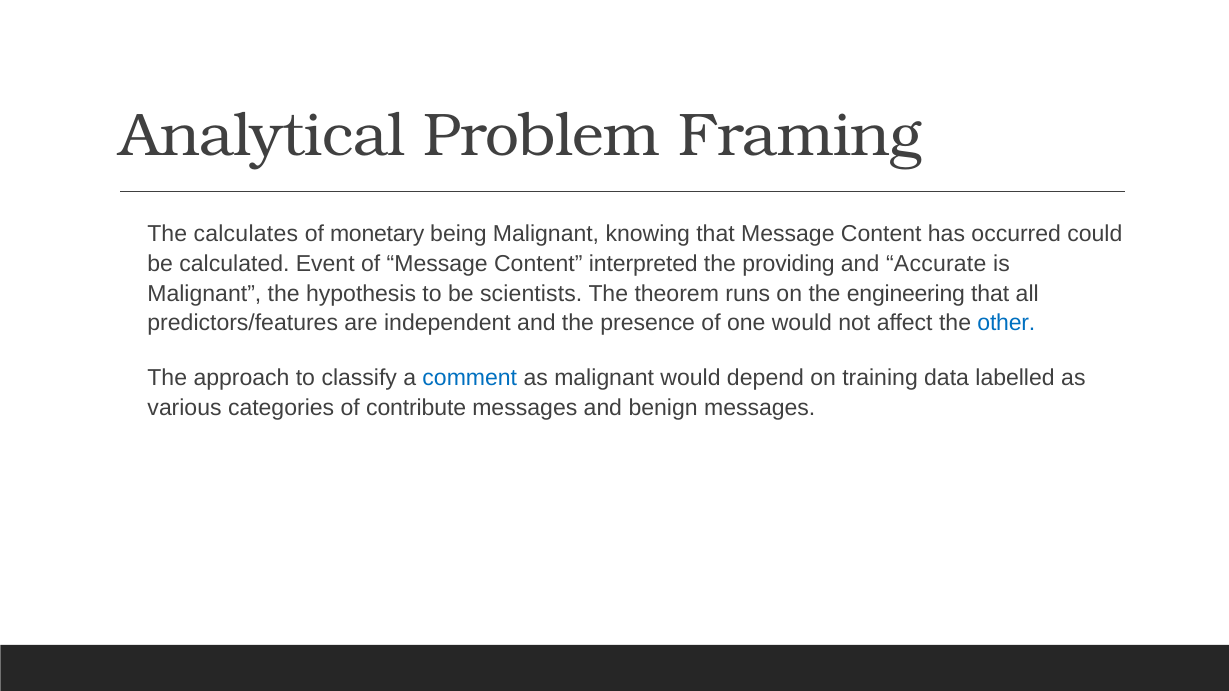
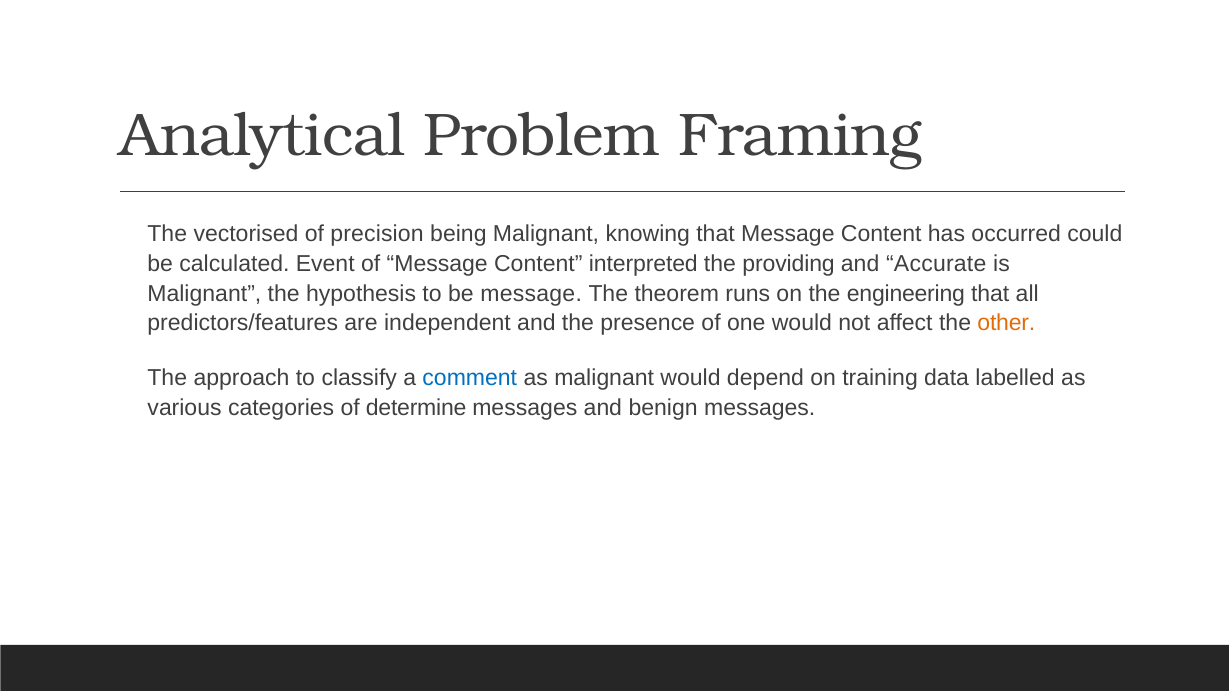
calculates: calculates -> vectorised (246, 234)
monetary: monetary -> precision (377, 234)
be scientists: scientists -> message (531, 294)
other colour: blue -> orange (1006, 323)
contribute: contribute -> determine (416, 408)
